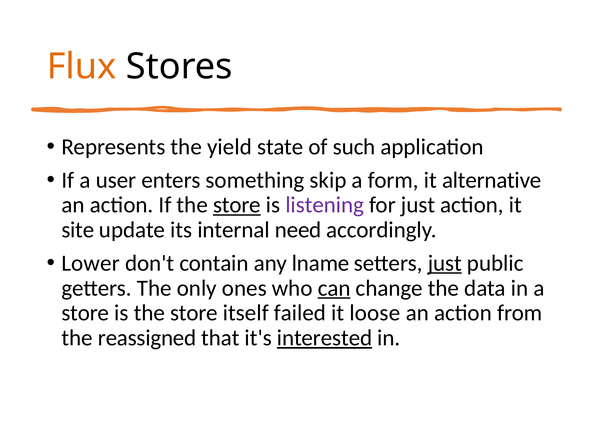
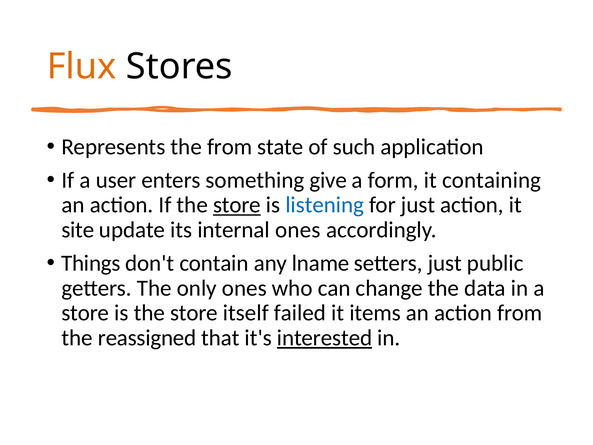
the yield: yield -> from (230, 147)
skip: skip -> give (328, 180)
alternative: alternative -> containing (492, 180)
listening colour: purple -> blue (325, 205)
internal need: need -> ones (298, 230)
Lower: Lower -> Things (91, 263)
just underline: present -> none (445, 263)
can underline: present -> none (334, 288)
loose: loose -> items (375, 313)
